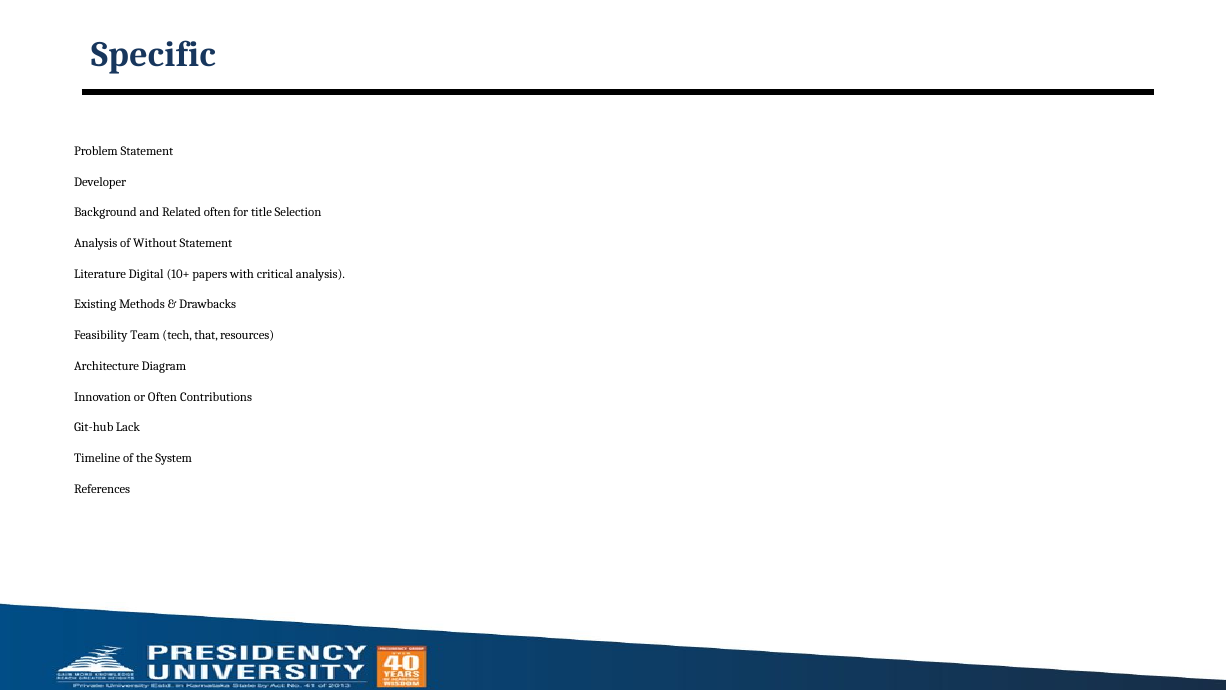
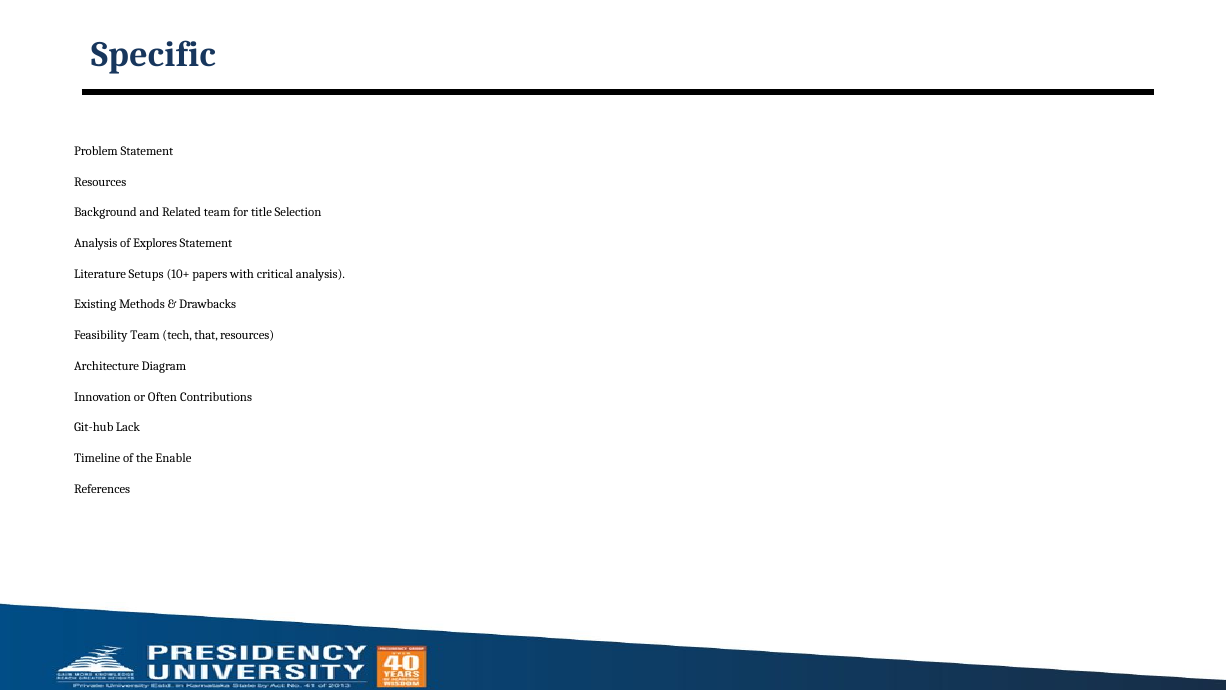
Developer: Developer -> Resources (100, 182)
Related often: often -> team (217, 212)
Without: Without -> Explores (155, 243)
Digital: Digital -> Setups (146, 274)
System: System -> Enable (174, 458)
